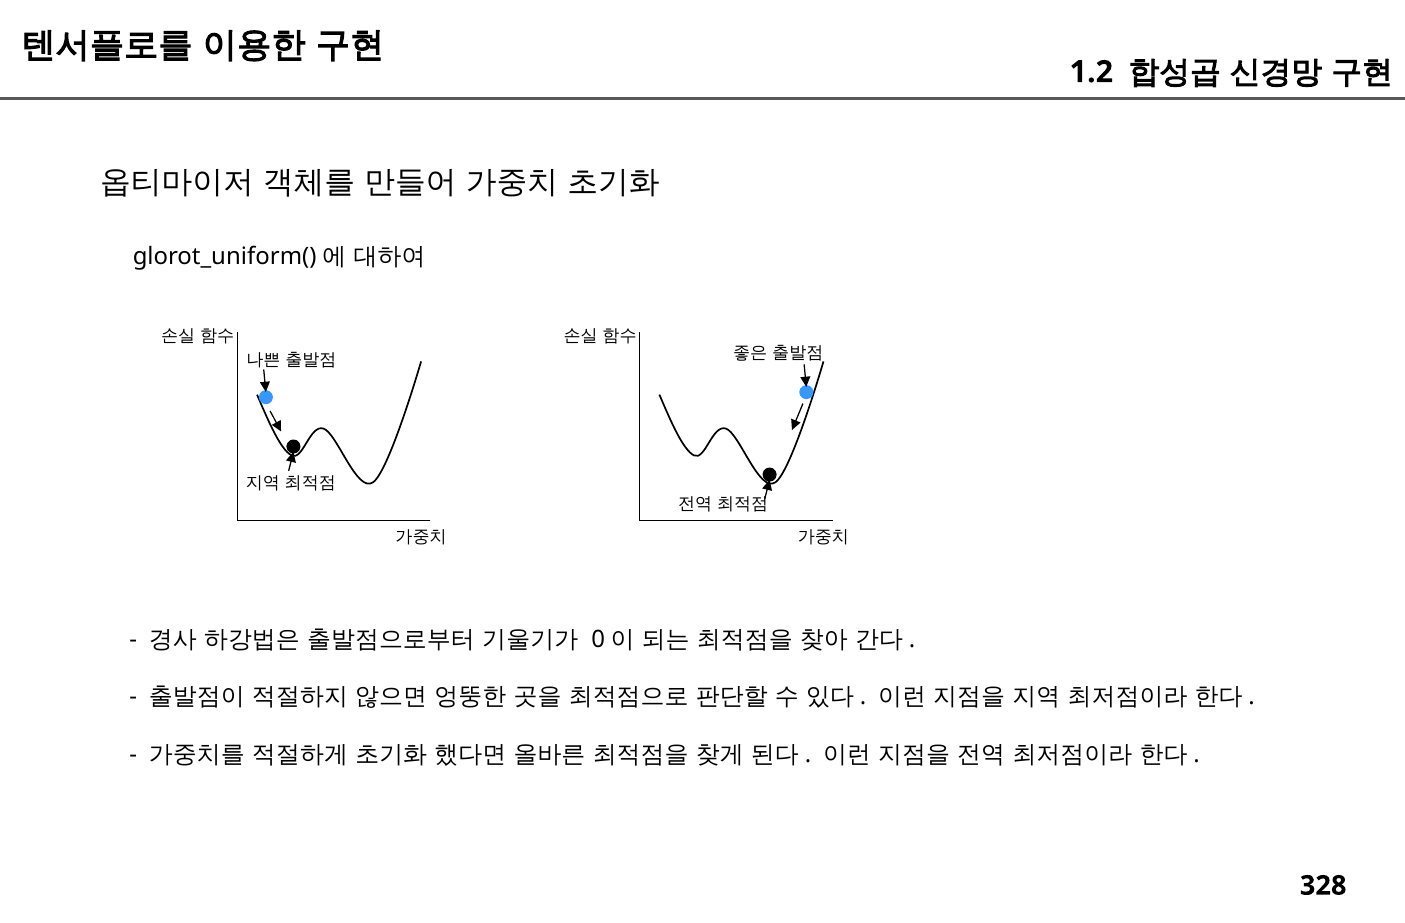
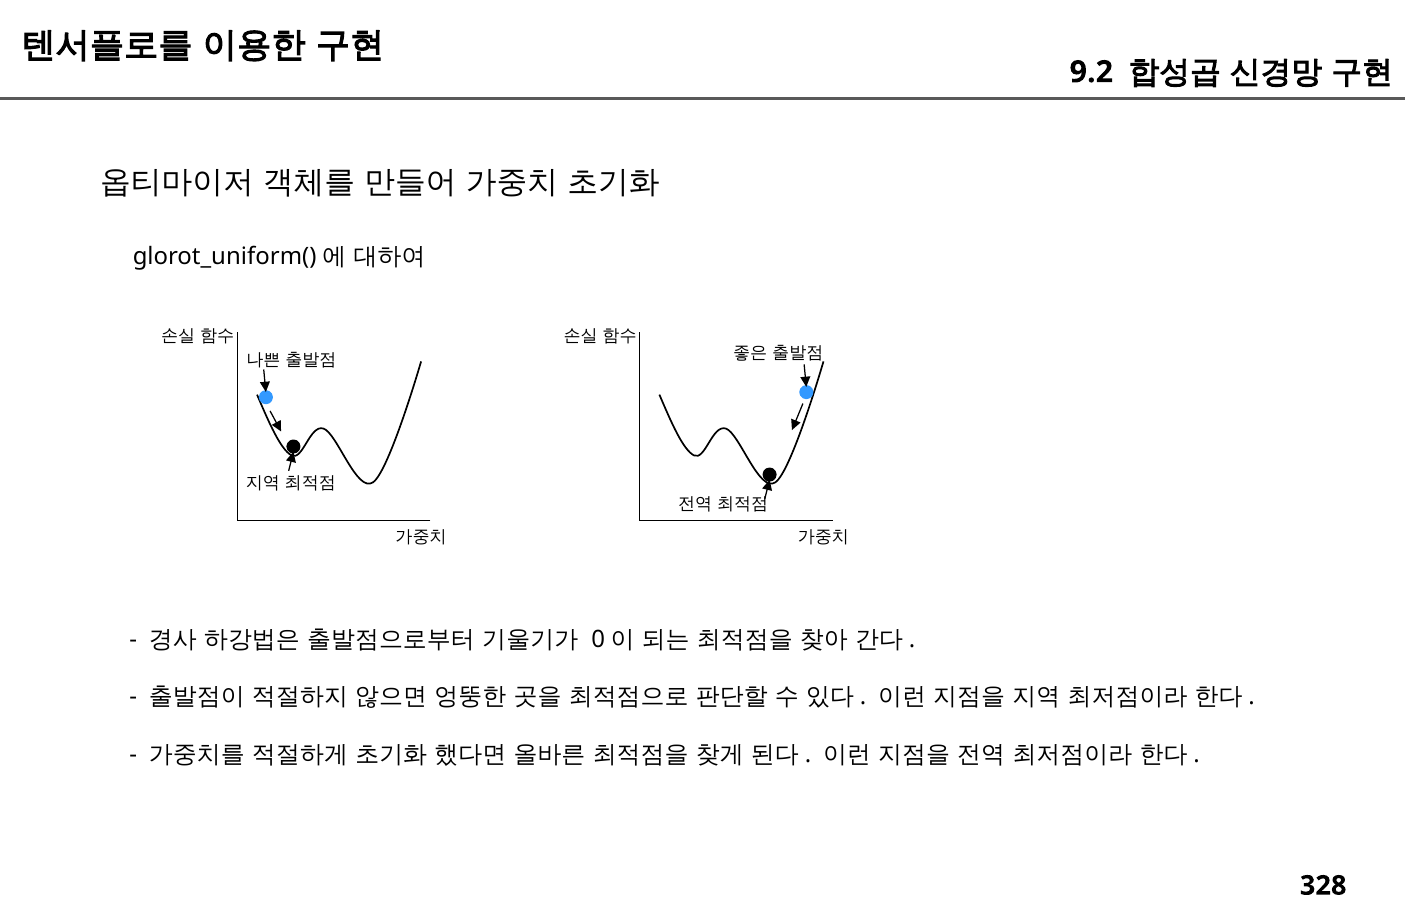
1.2: 1.2 -> 9.2 (1091, 72)
